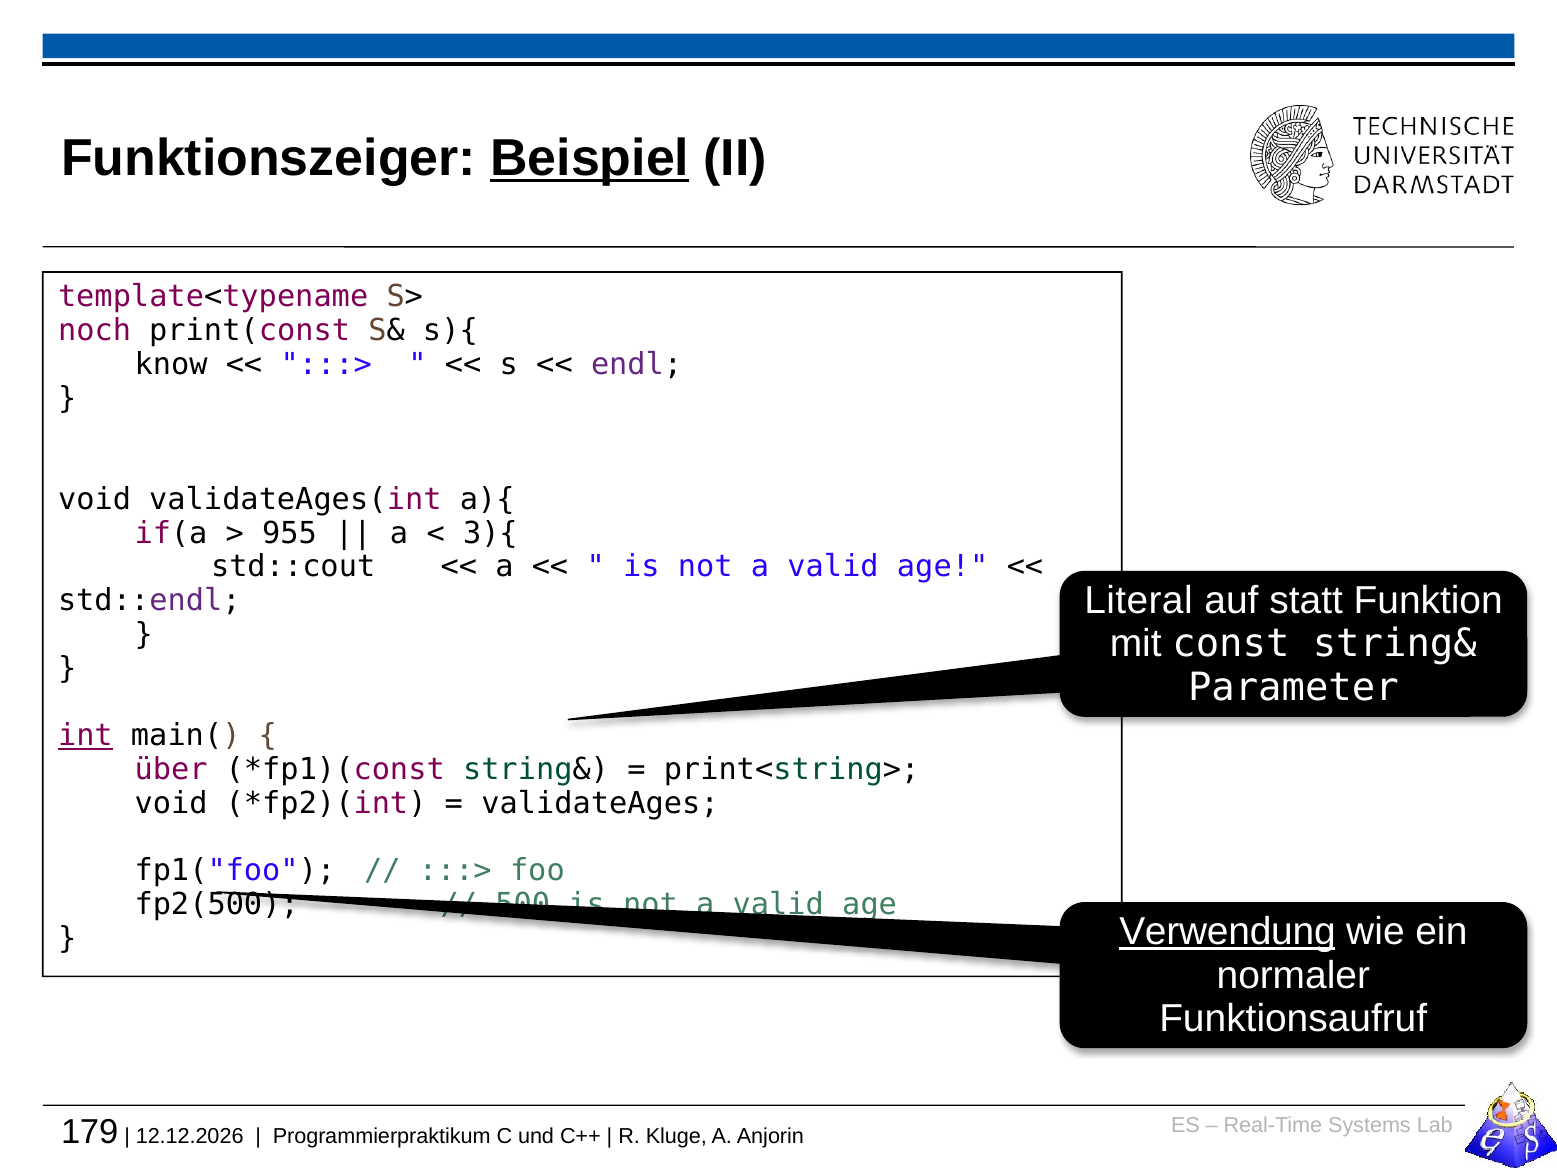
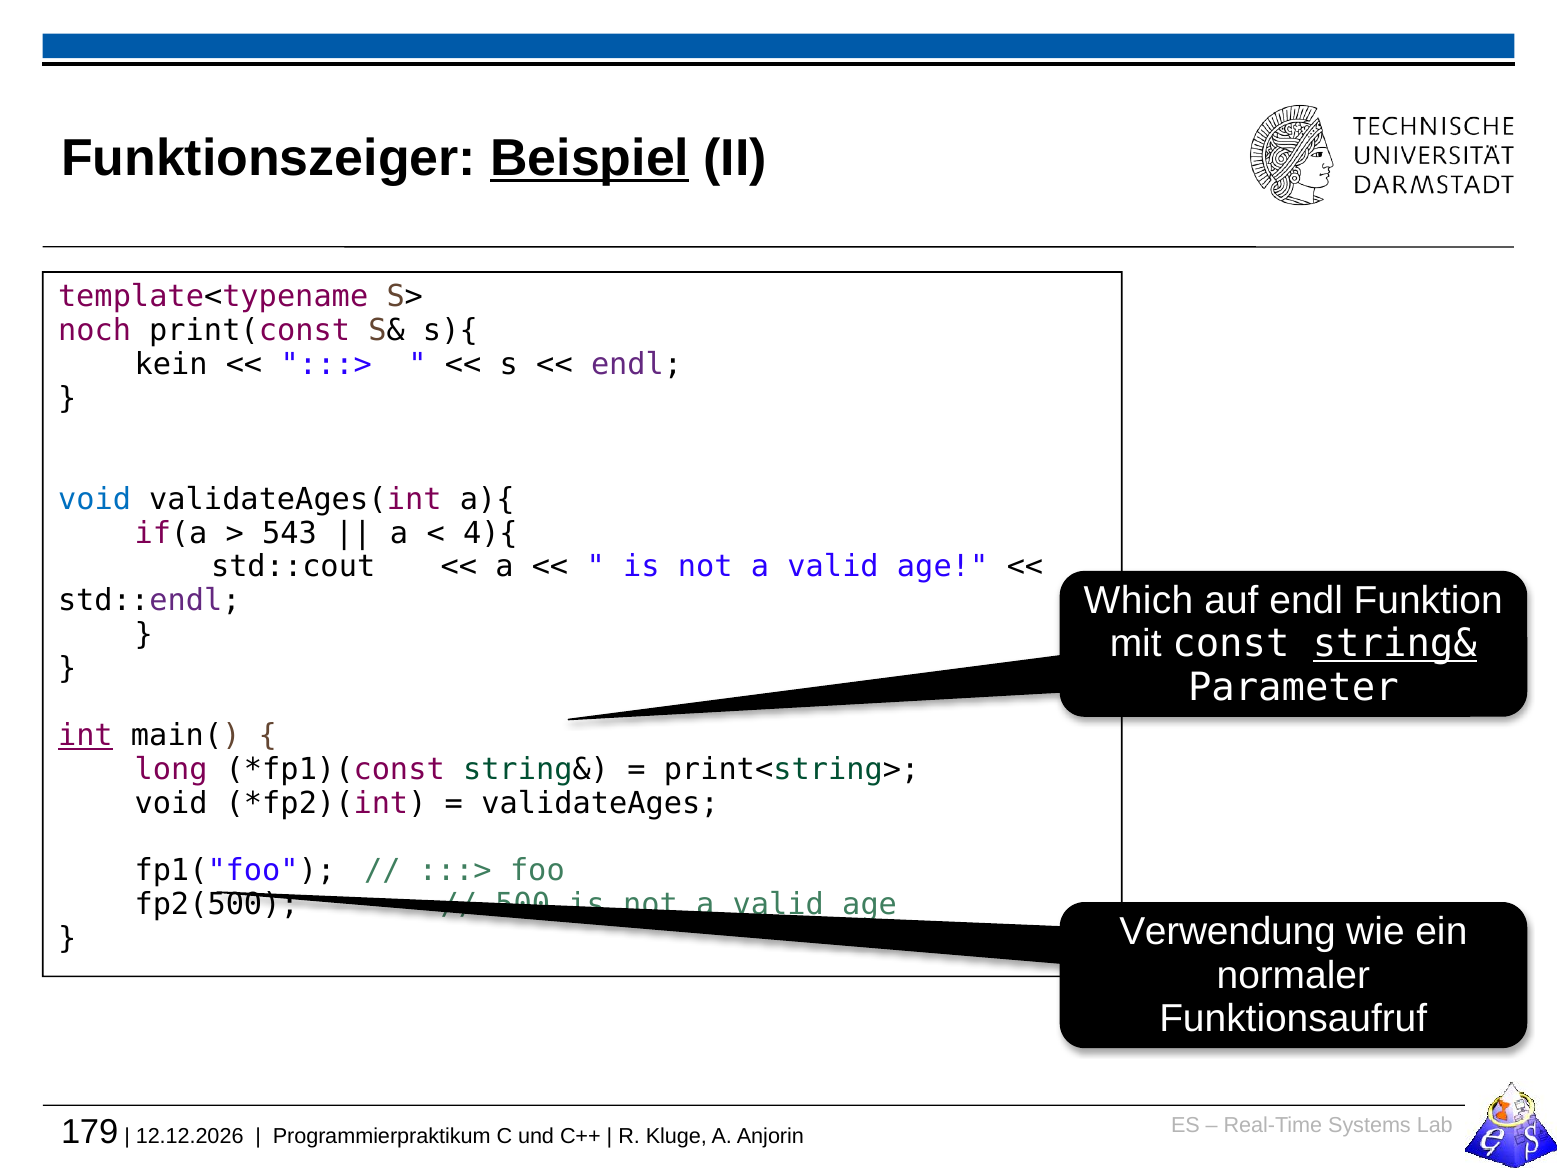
know: know -> kein (171, 364)
void colour: black -> blue (95, 499)
955: 955 -> 543 (290, 533)
3){: 3){ -> 4){ (490, 533)
Literal: Literal -> Which (1139, 600)
auf statt: statt -> endl (1306, 600)
string& underline: none -> present (1395, 644)
über: über -> long (171, 769)
Verwendung underline: present -> none (1227, 932)
